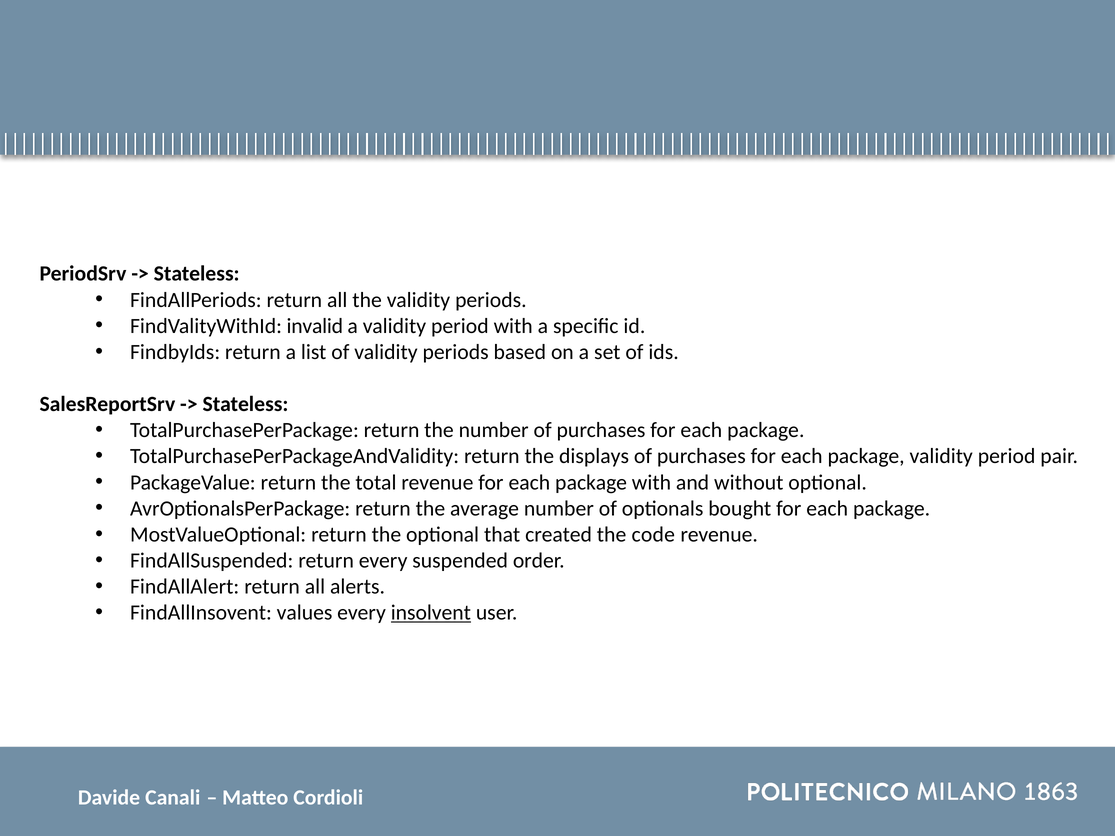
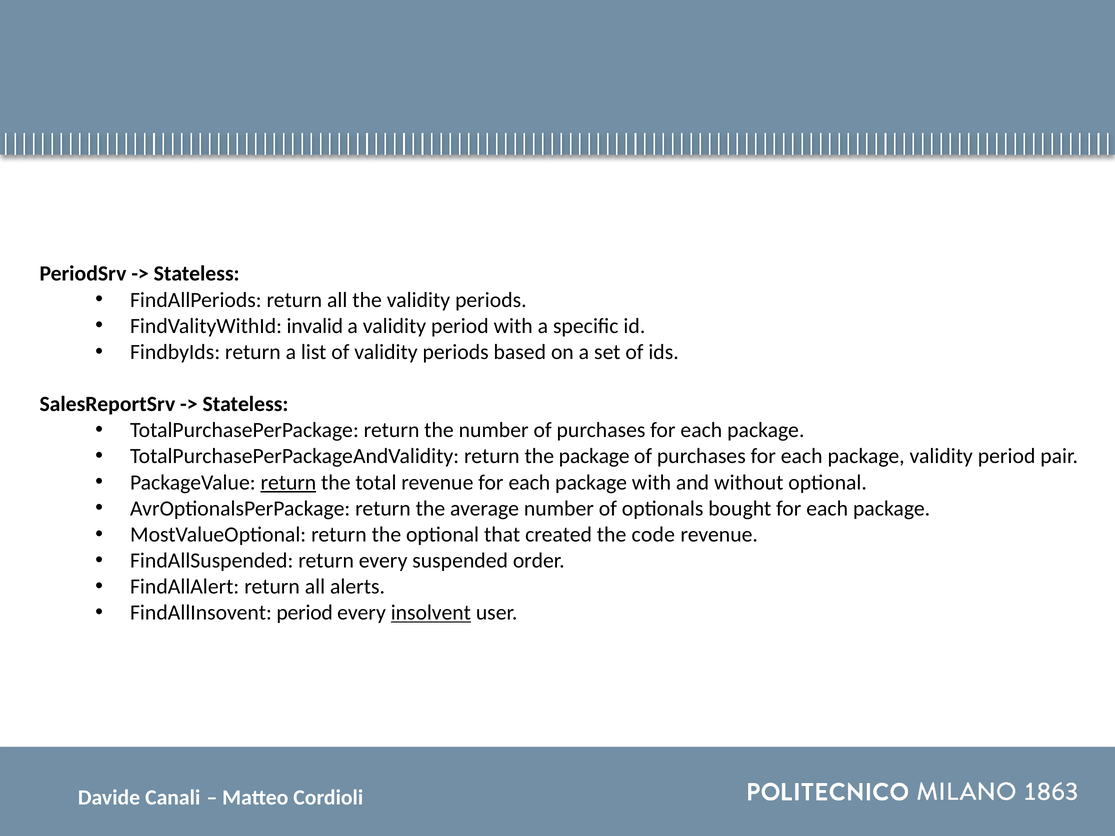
the displays: displays -> package (594, 456)
return underline: none -> present (288, 483)
FindAllInsovent values: values -> period (305, 613)
